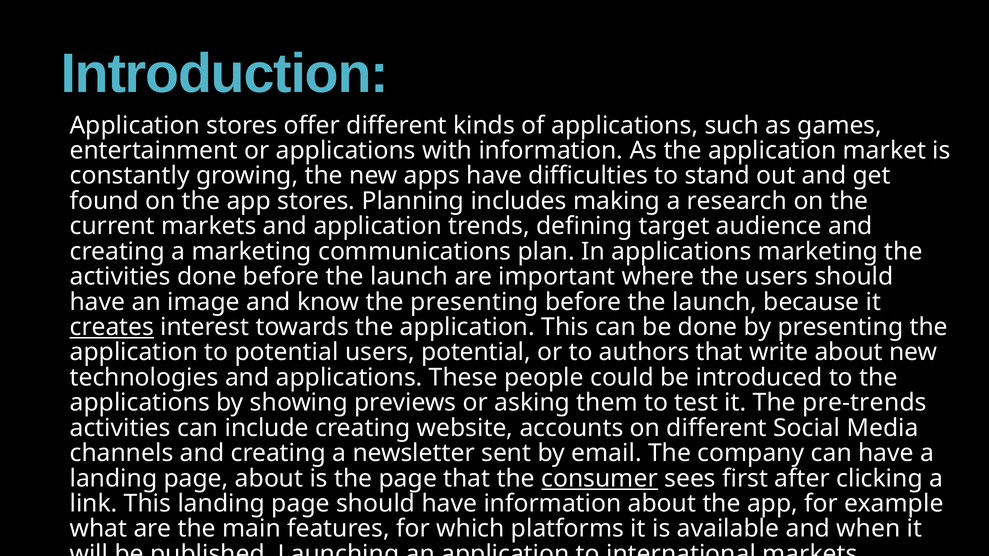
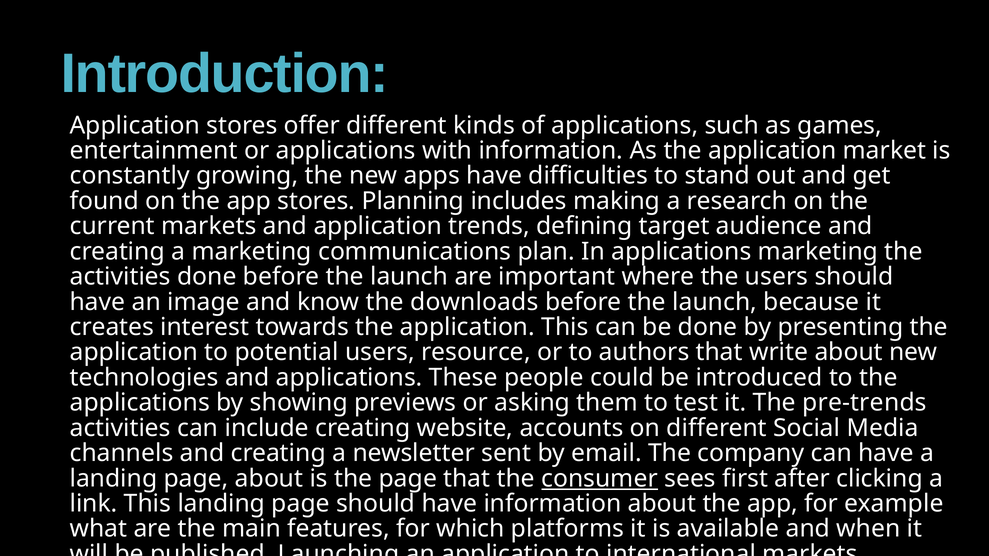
the presenting: presenting -> downloads (474, 302)
creates underline: present -> none (112, 327)
users potential: potential -> resource (476, 353)
